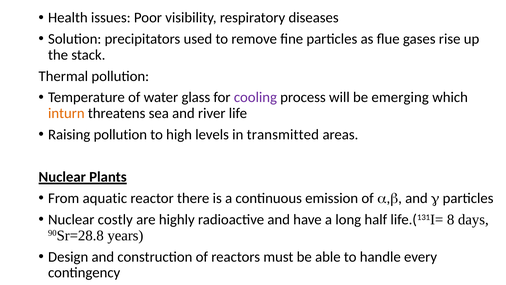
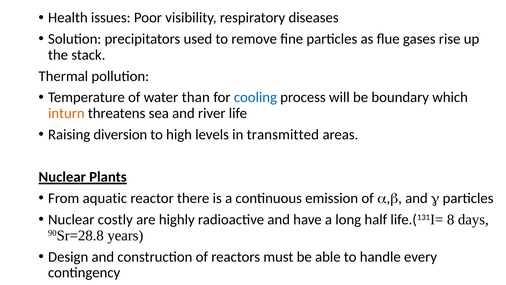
glass: glass -> than (196, 97)
cooling colour: purple -> blue (255, 97)
emerging: emerging -> boundary (400, 97)
Raising pollution: pollution -> diversion (120, 134)
